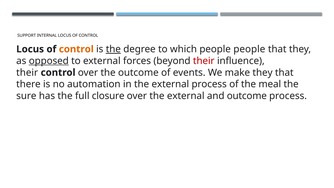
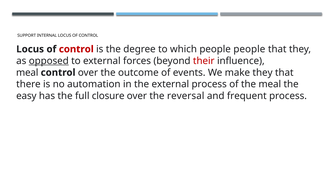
control colour: orange -> red (76, 49)
the underline: present -> none (113, 49)
their: their -> meal (27, 73)
sure: sure -> easy (26, 96)
over the external: external -> reversal (186, 96)
and outcome: outcome -> frequent (247, 96)
